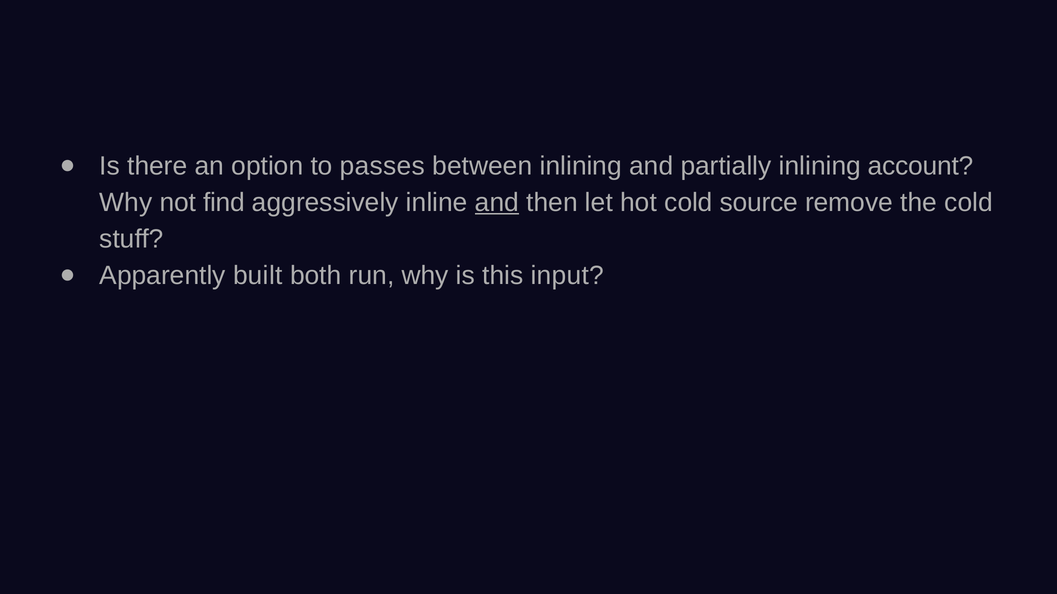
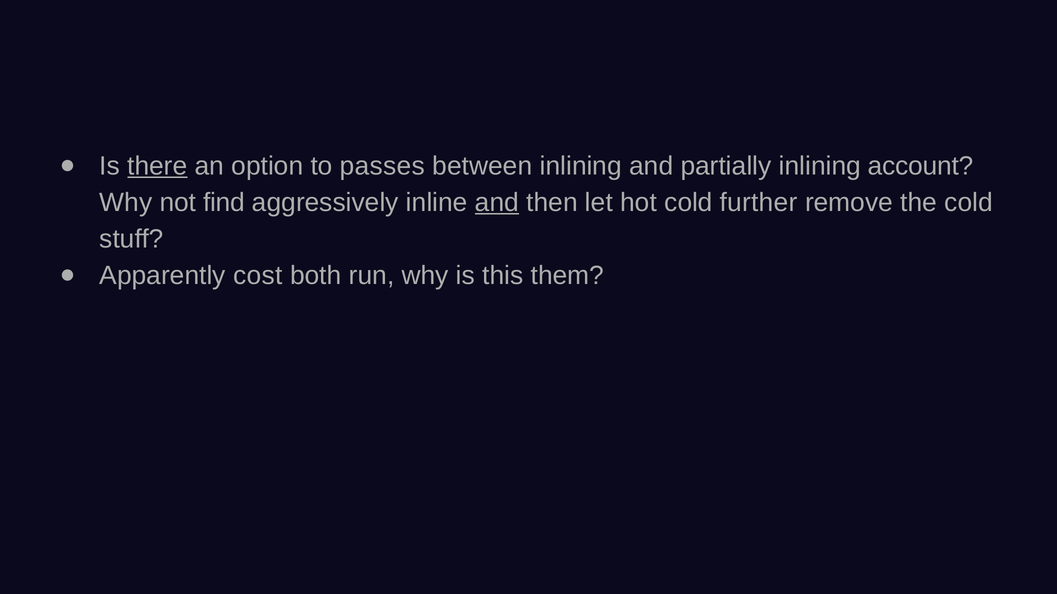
there underline: none -> present (157, 166)
source: source -> further (759, 203)
built: built -> cost (258, 276)
input: input -> them (567, 276)
